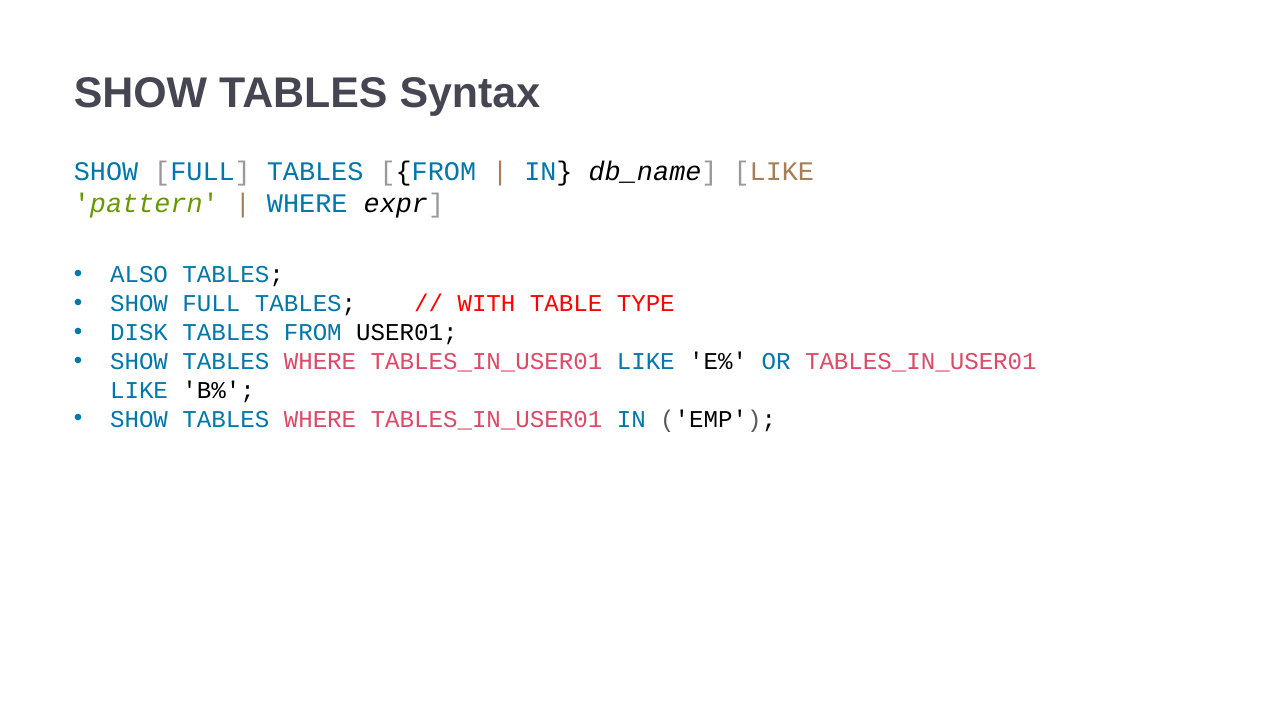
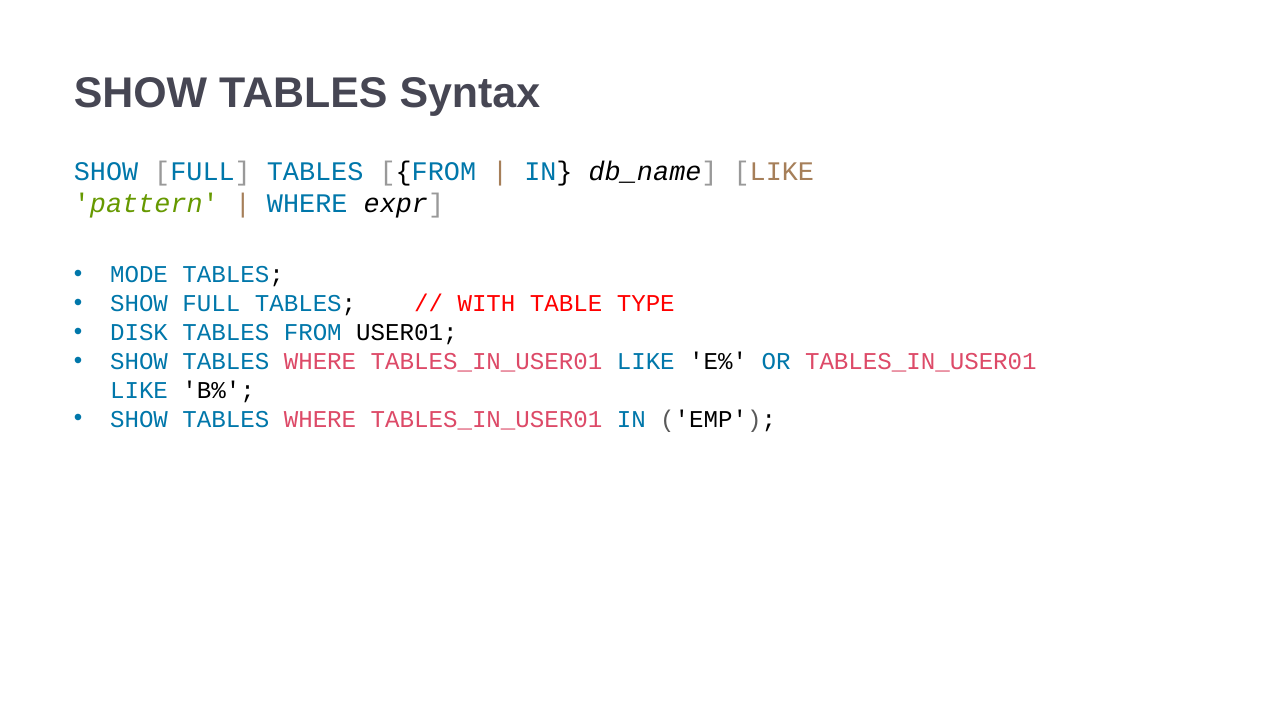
ALSO: ALSO -> MODE (139, 274)
